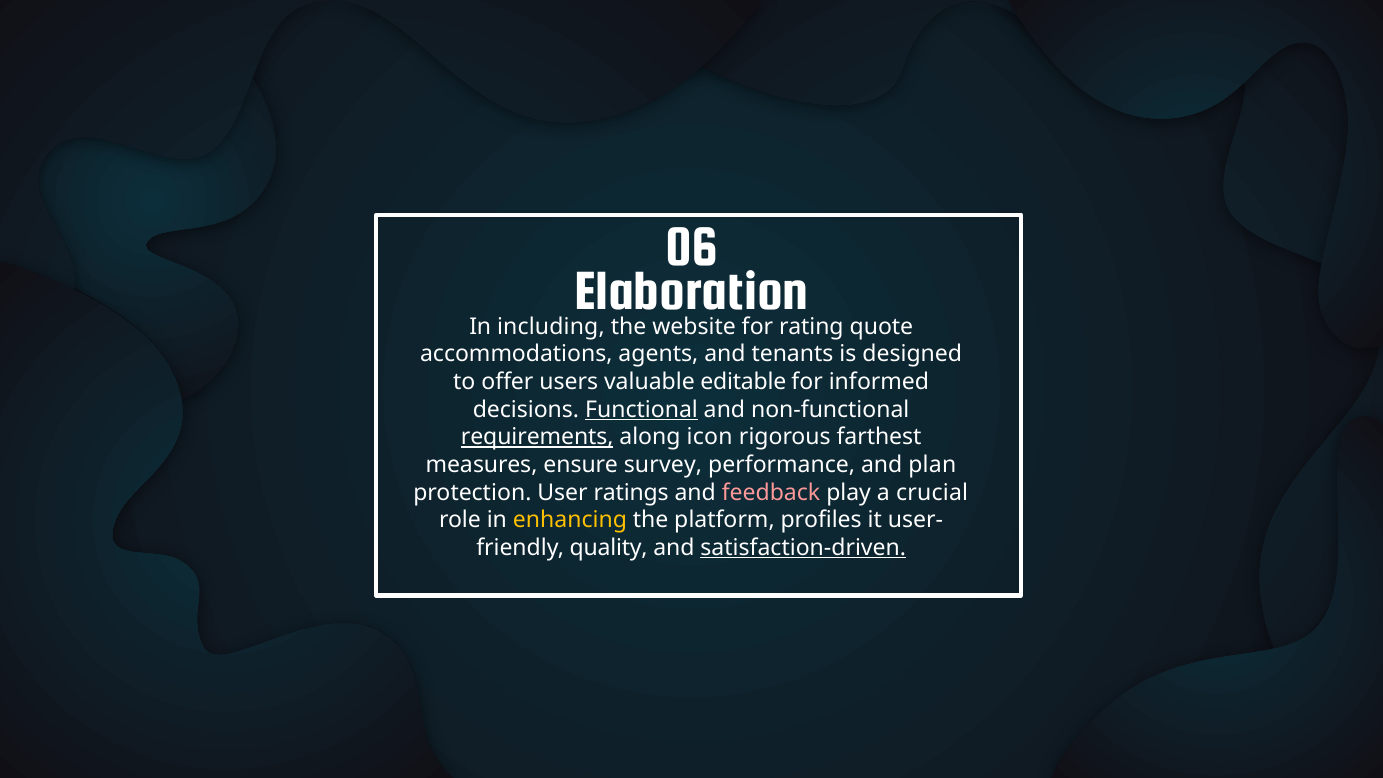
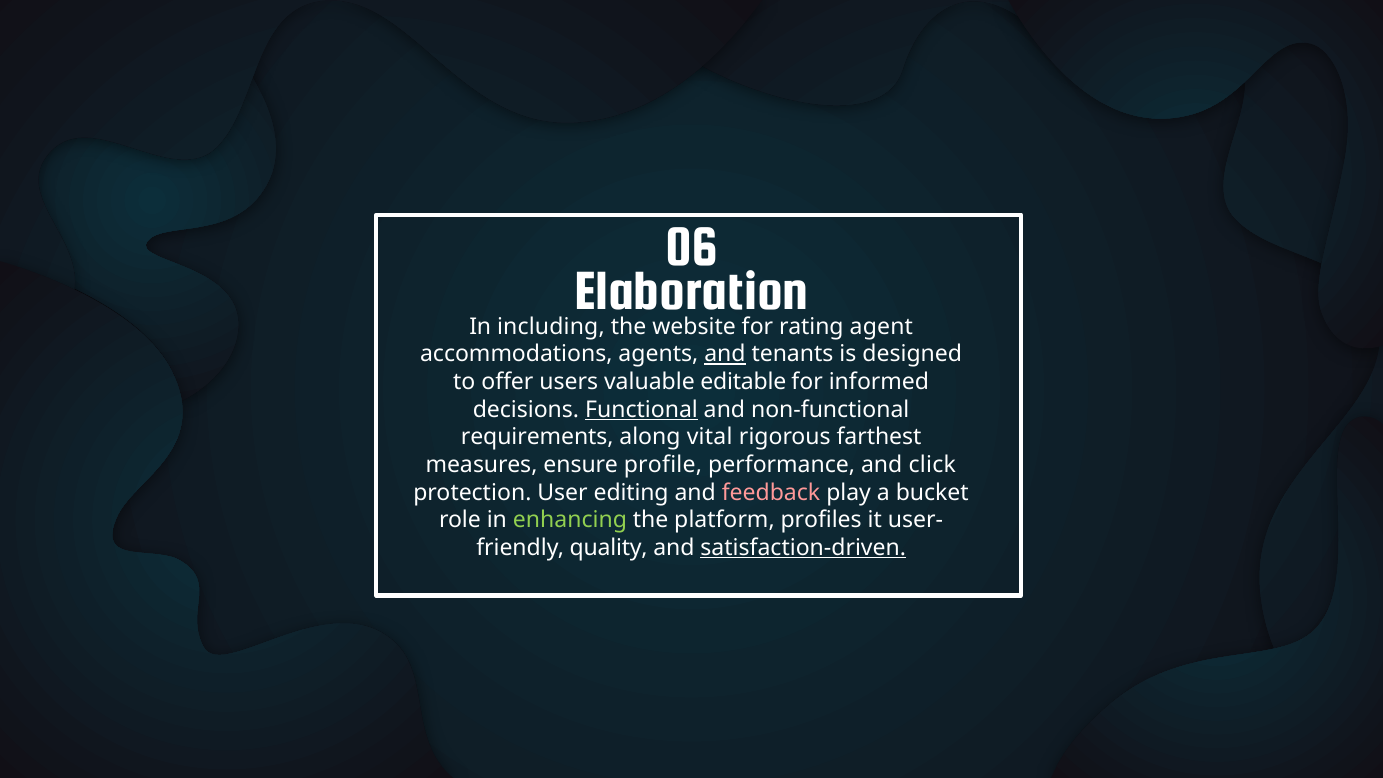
quote: quote -> agent (881, 327)
and underline: none -> present (725, 354)
requirements underline: present -> none (537, 437)
icon: icon -> vital (710, 437)
survey: survey -> profile (663, 465)
plan: plan -> click (932, 465)
ratings: ratings -> editing (631, 493)
crucial: crucial -> bucket (932, 493)
enhancing colour: yellow -> light green (570, 520)
